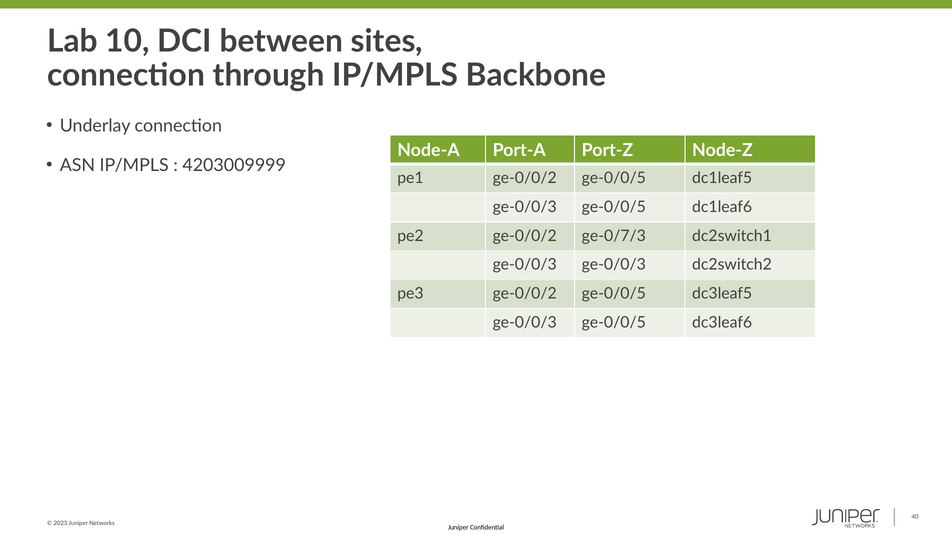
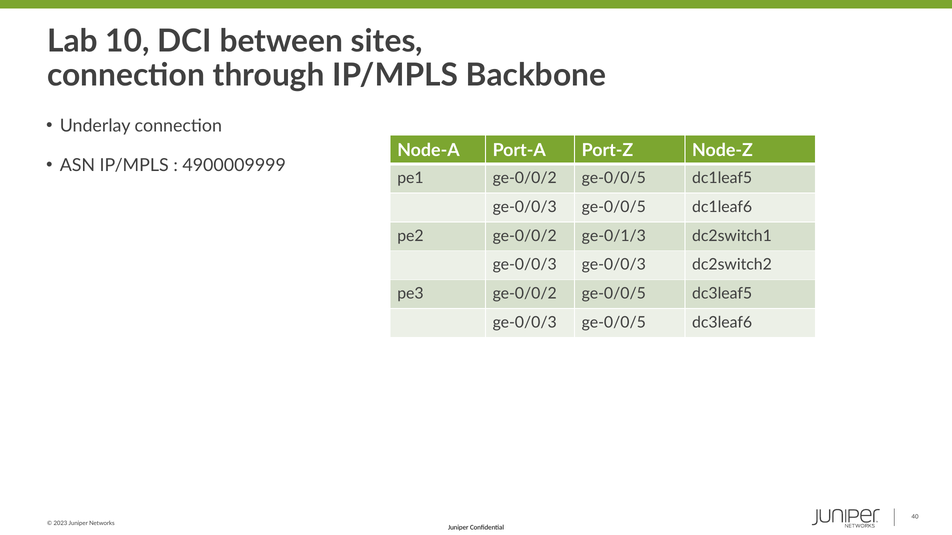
4203009999: 4203009999 -> 4900009999 (234, 166)
ge-0/7/3: ge-0/7/3 -> ge-0/1/3 (614, 236)
